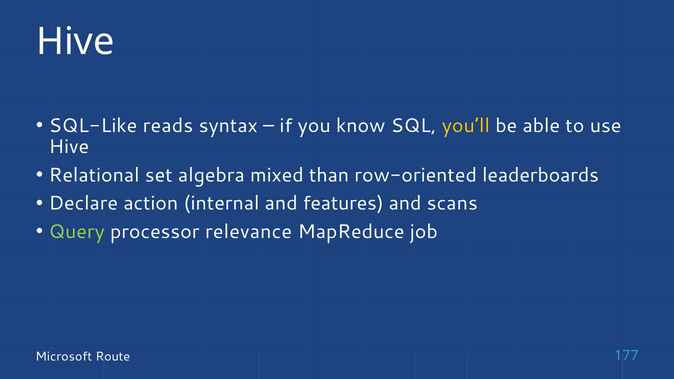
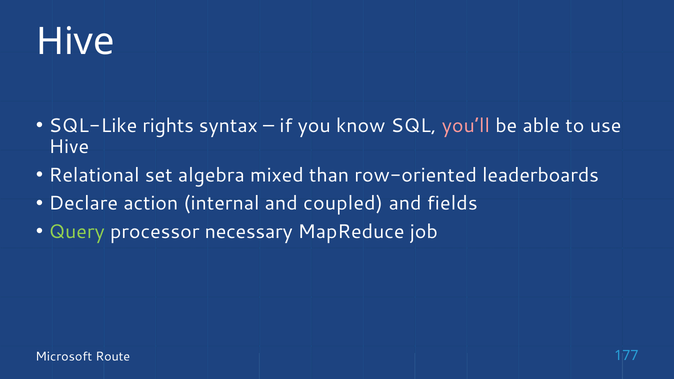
reads: reads -> rights (168, 126)
you’ll colour: yellow -> pink (466, 126)
features: features -> coupled (343, 203)
scans: scans -> fields (452, 203)
relevance: relevance -> necessary (249, 232)
